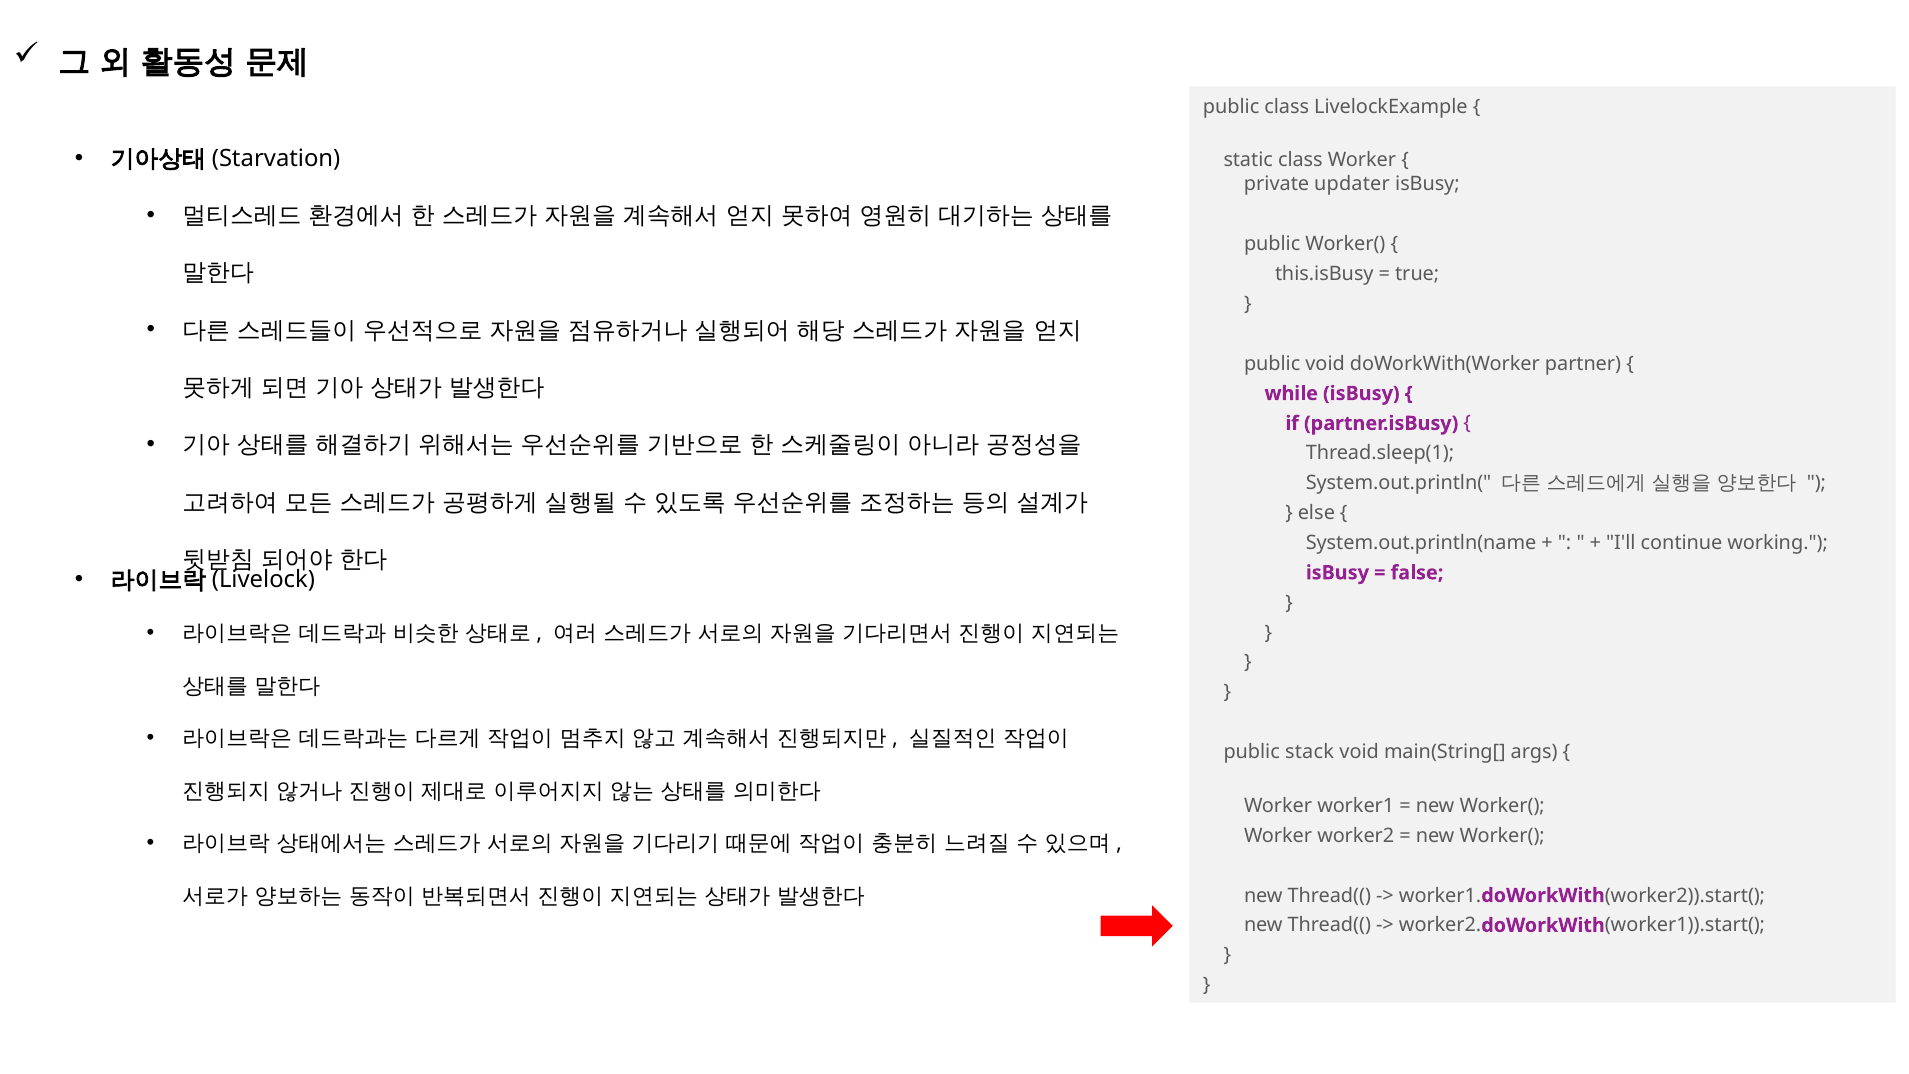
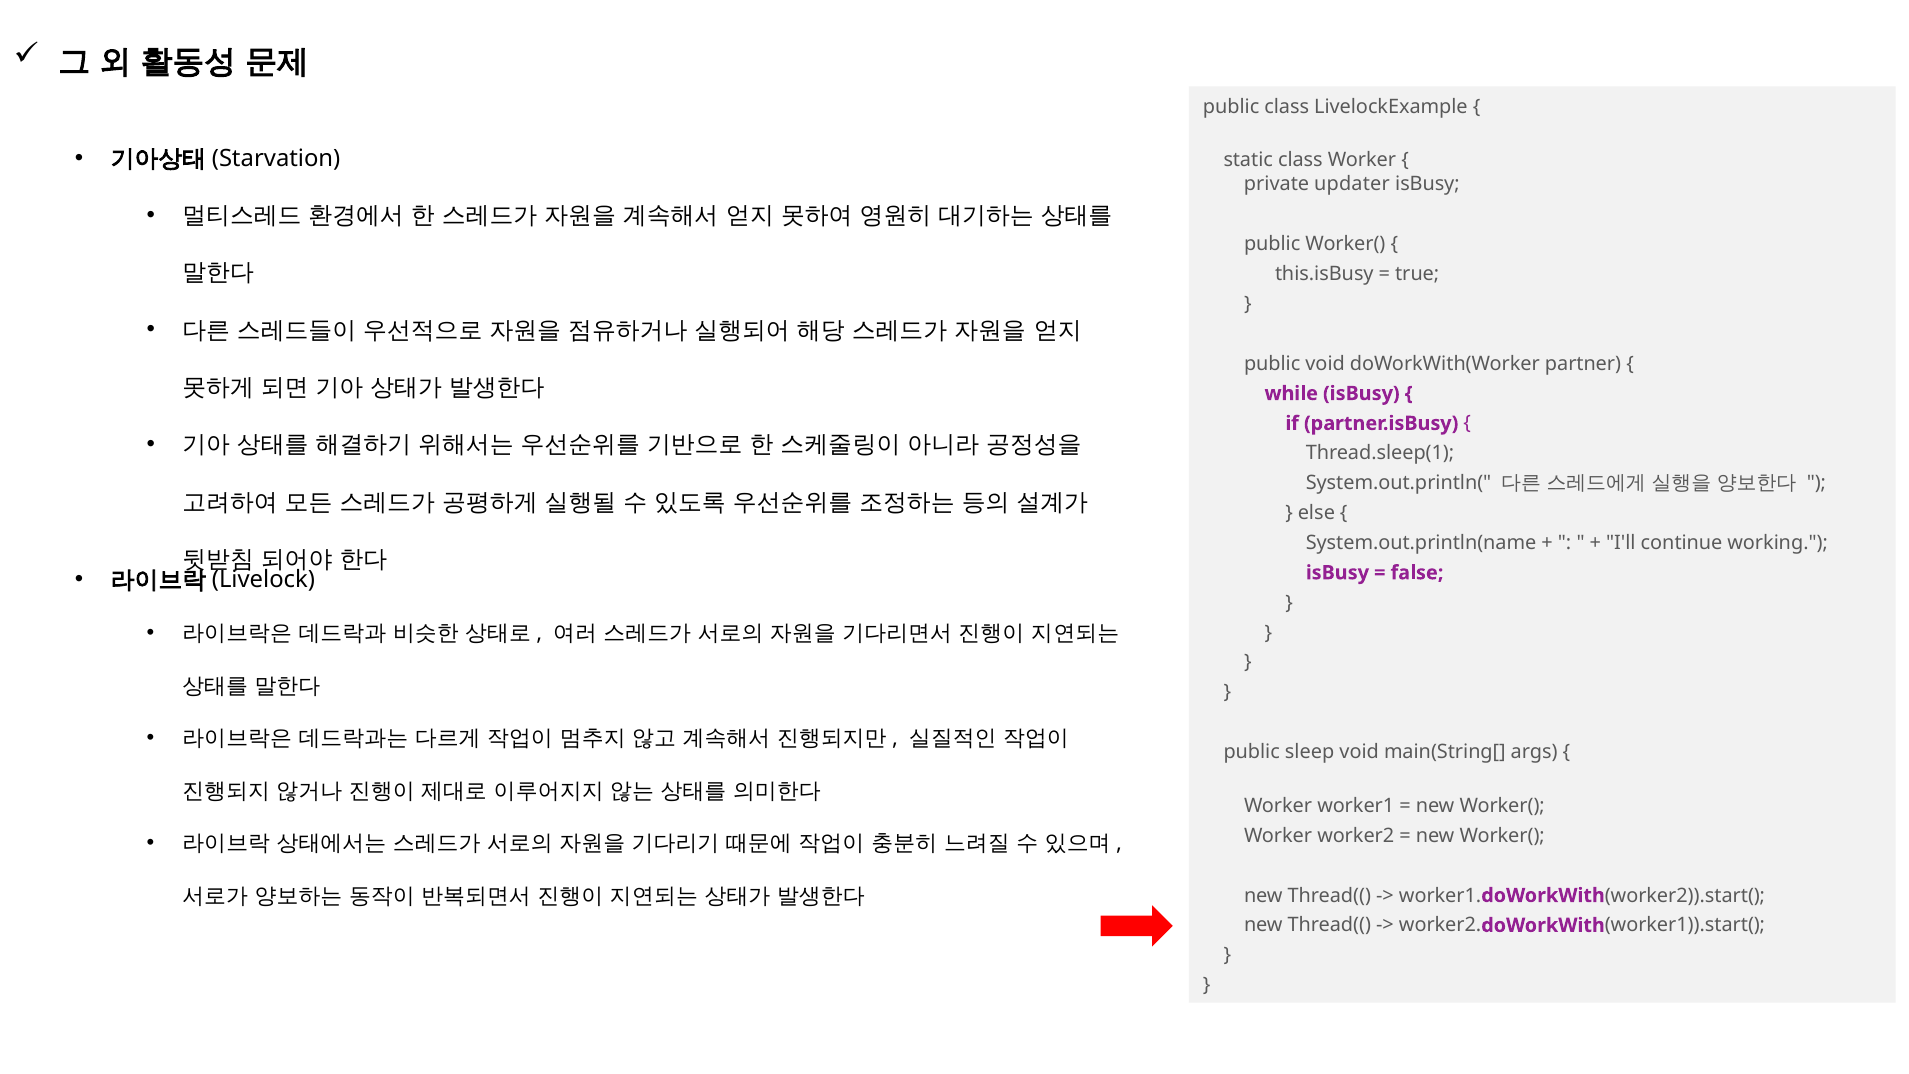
stack: stack -> sleep (1310, 752)
